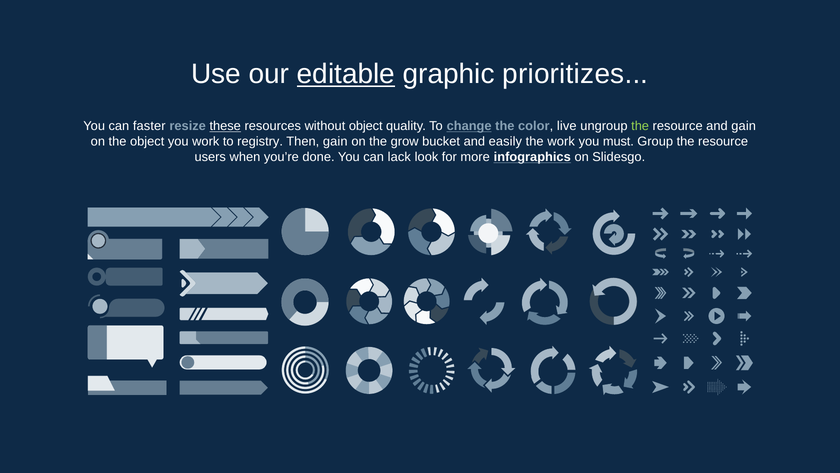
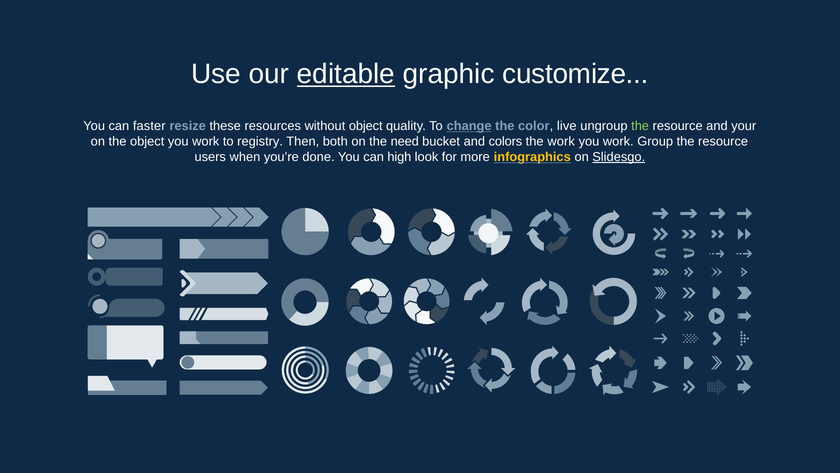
prioritizes: prioritizes -> customize (576, 74)
these underline: present -> none (225, 126)
and gain: gain -> your (744, 126)
Then gain: gain -> both (335, 142)
grow: grow -> need (405, 142)
easily: easily -> colors (505, 142)
must: must -> work (618, 142)
lack: lack -> high (399, 157)
infographics colour: white -> yellow (532, 157)
Slidesgo underline: none -> present (619, 157)
